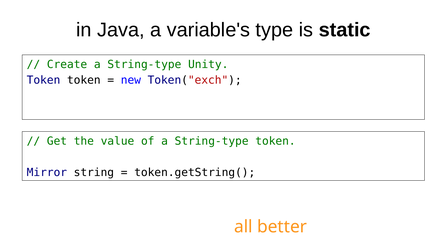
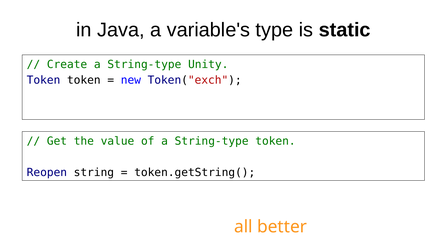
Mirror: Mirror -> Reopen (47, 173)
